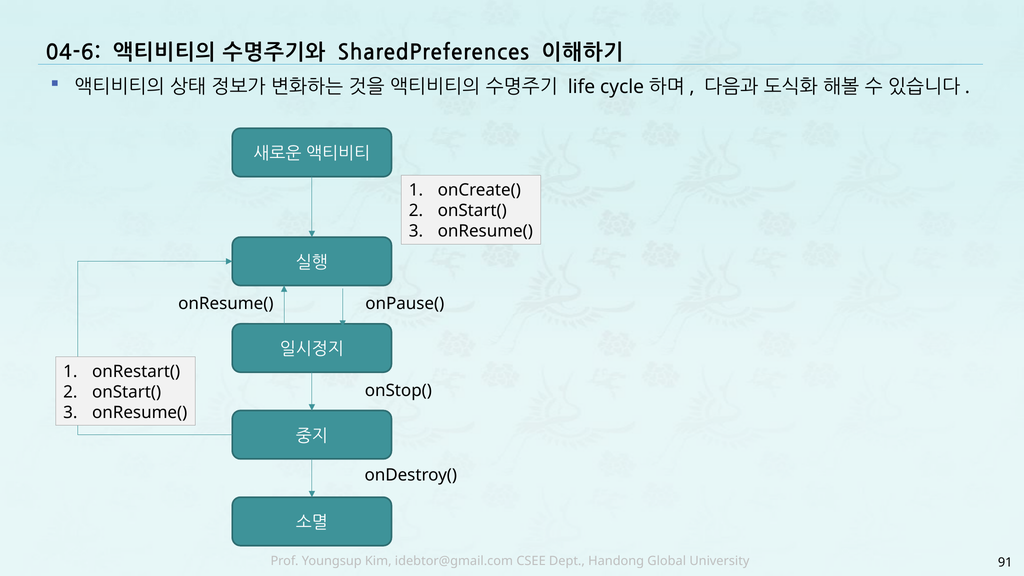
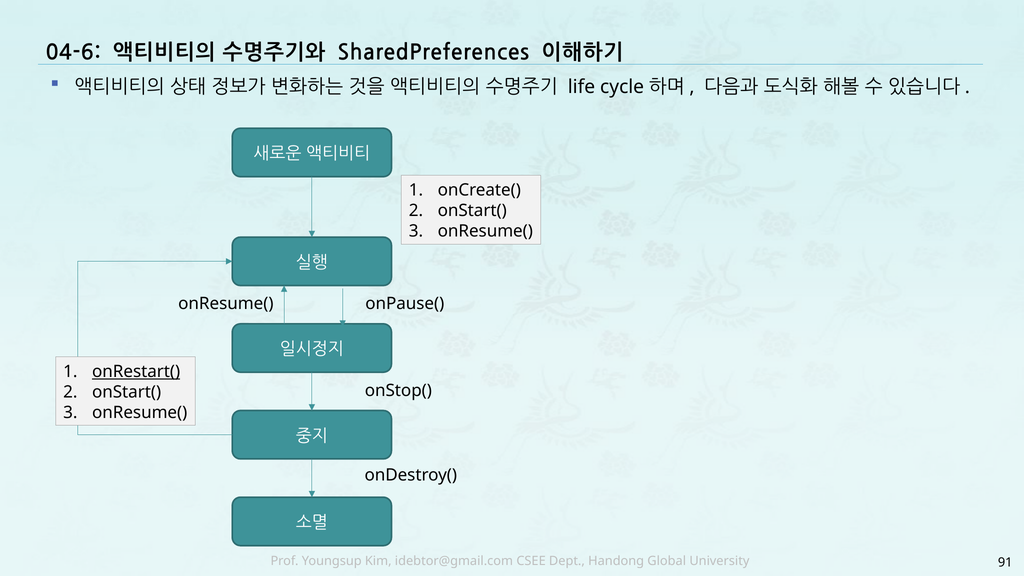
onRestart( underline: none -> present (136, 372)
